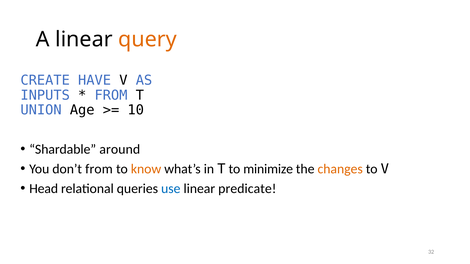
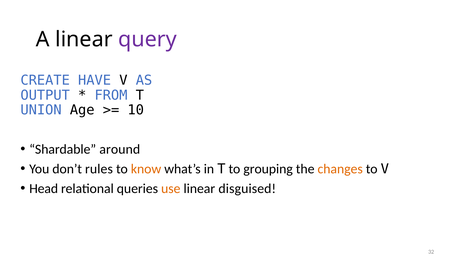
query colour: orange -> purple (148, 39)
INPUTS: INPUTS -> OUTPUT (45, 95)
don’t from: from -> rules (99, 169)
minimize: minimize -> grouping (268, 169)
use colour: blue -> orange (171, 189)
predicate: predicate -> disguised (247, 189)
